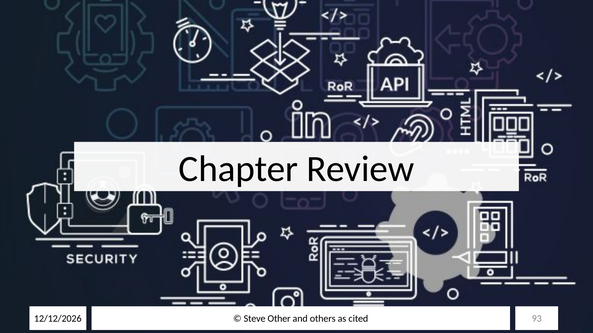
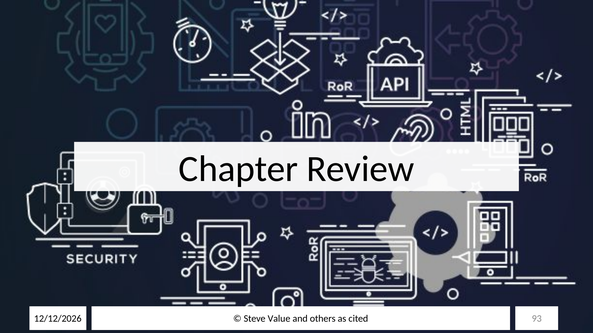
Other: Other -> Value (279, 319)
